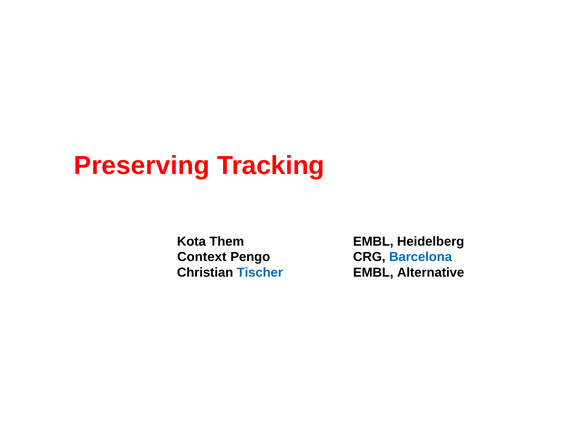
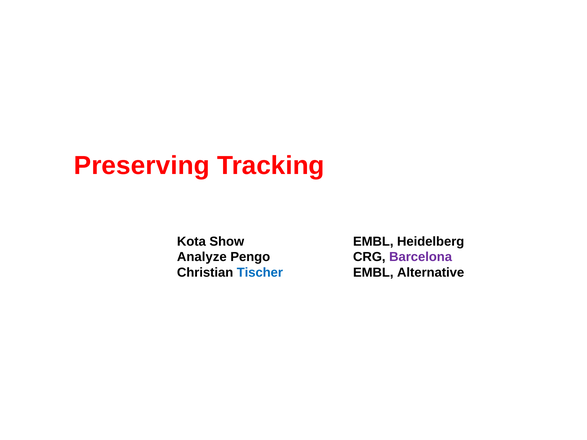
Them: Them -> Show (227, 242)
Context: Context -> Analyze (202, 257)
Barcelona colour: blue -> purple (421, 257)
